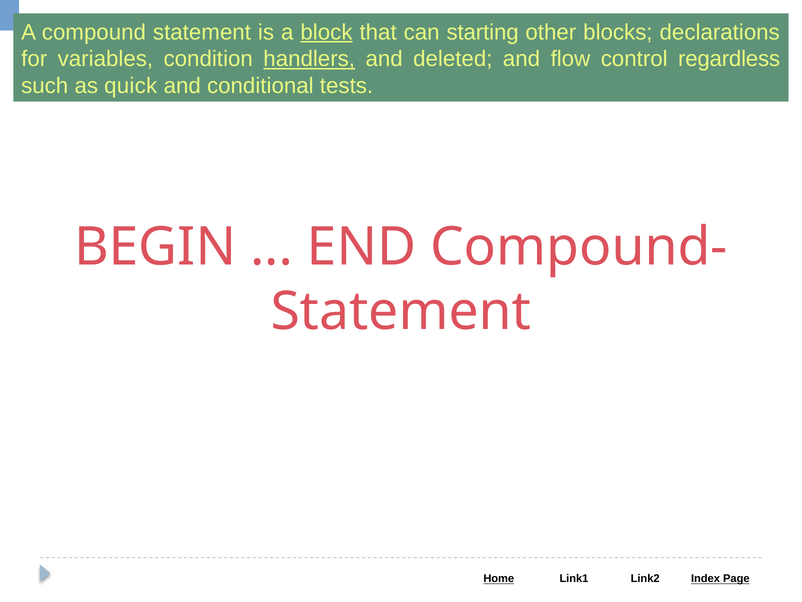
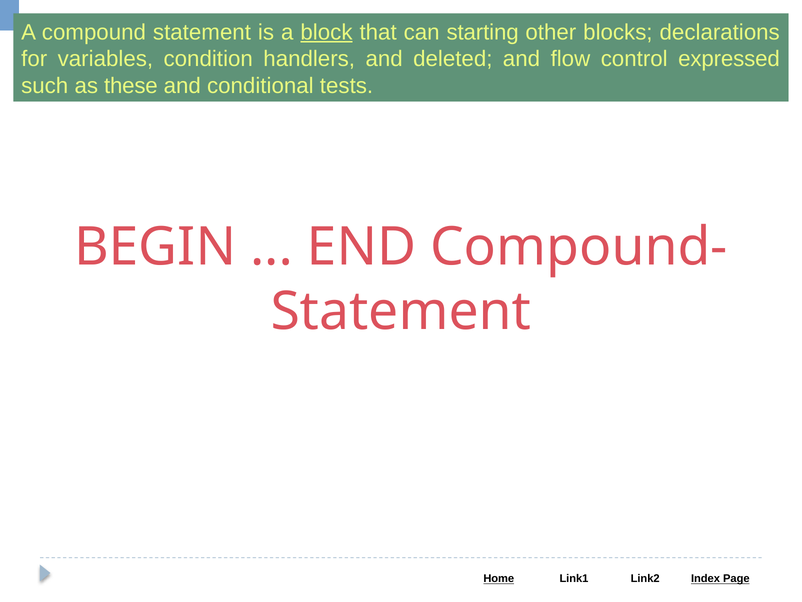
handlers underline: present -> none (309, 59)
regardless: regardless -> expressed (729, 59)
quick: quick -> these (131, 86)
